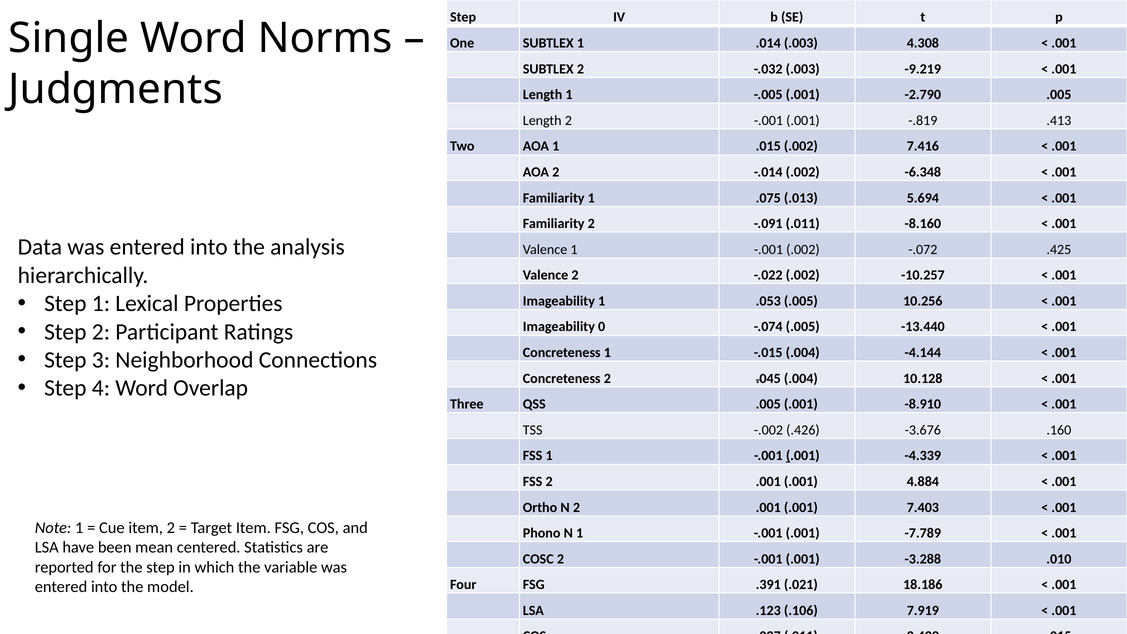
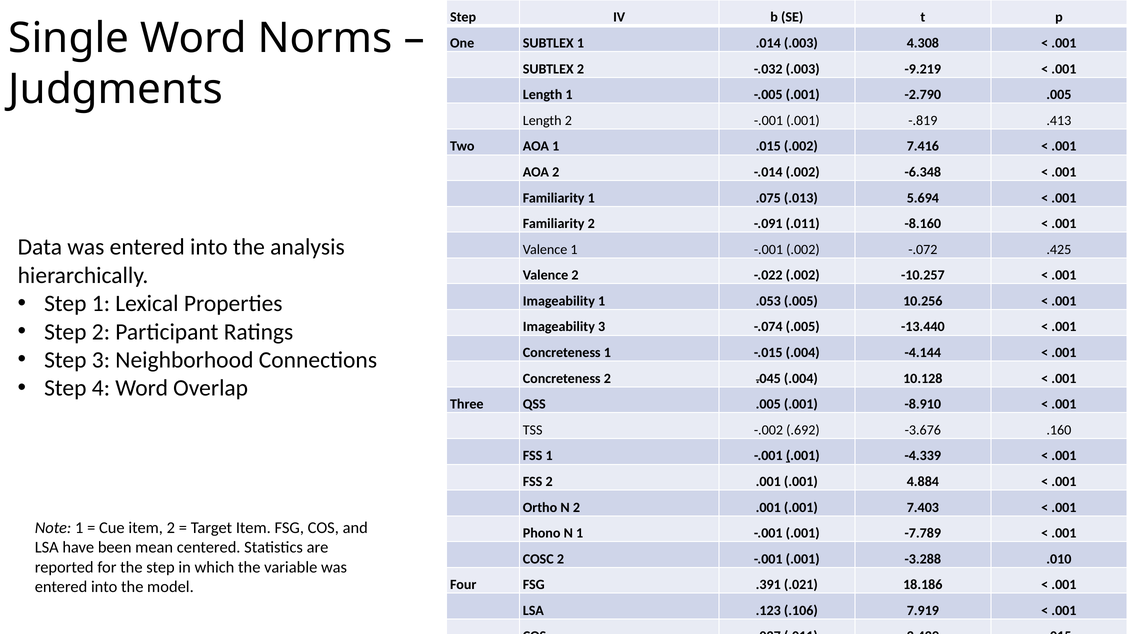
Imageability 0: 0 -> 3 (602, 327)
.426: .426 -> .692 (803, 430)
